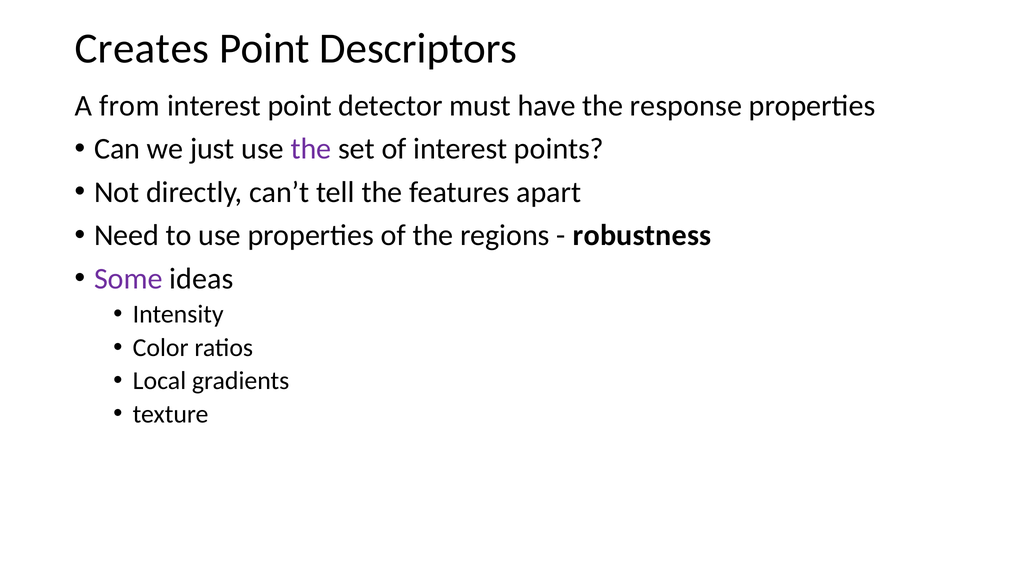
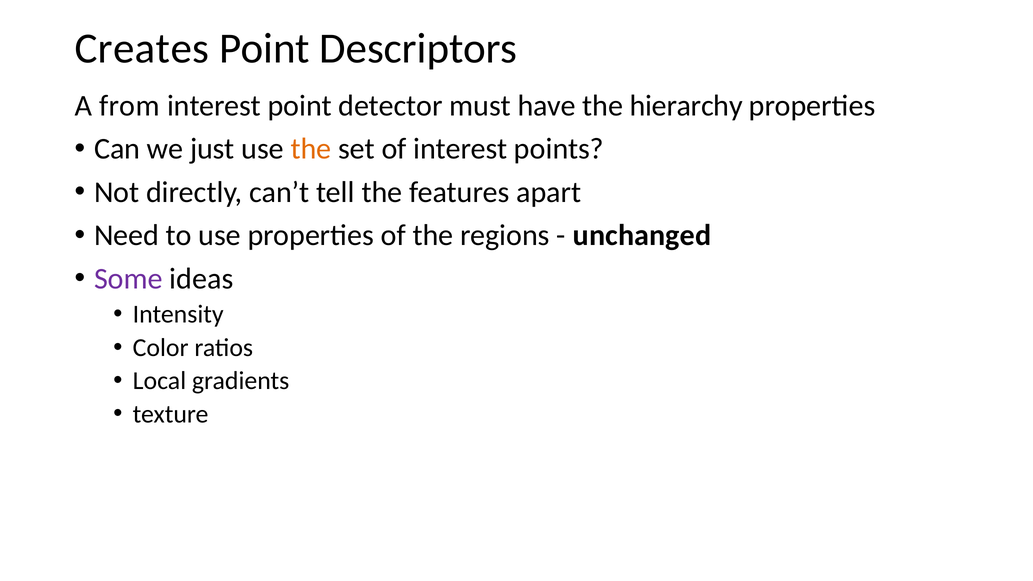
response: response -> hierarchy (686, 106)
the colour: purple -> orange (311, 149)
robustness: robustness -> unchanged (642, 235)
